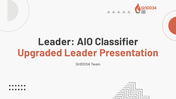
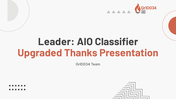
Upgraded Leader: Leader -> Thanks (81, 53)
